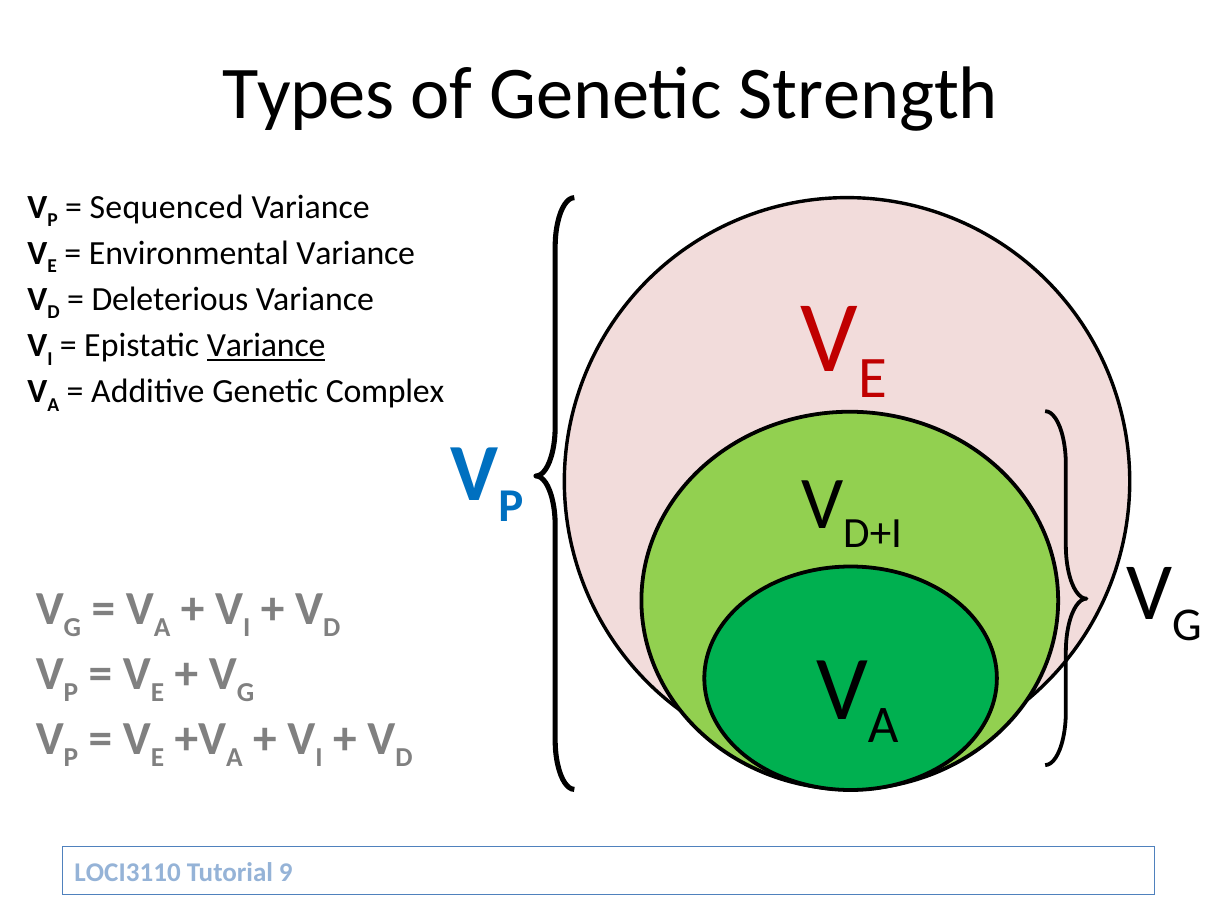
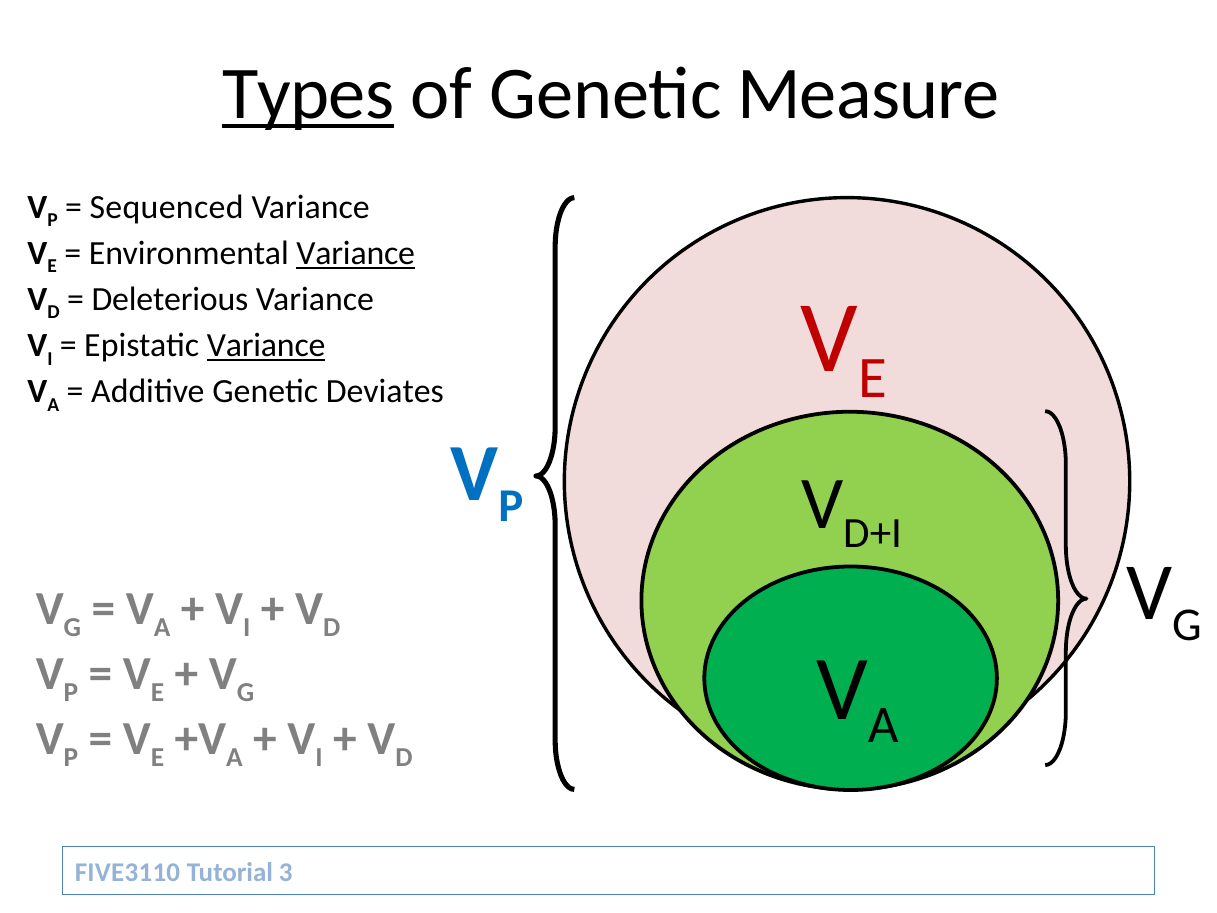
Types underline: none -> present (308, 94)
Strength: Strength -> Measure (868, 94)
Variance underline: none -> present (356, 253)
Complex: Complex -> Deviates (385, 391)
LOCI3110: LOCI3110 -> FIVE3110 (127, 872)
9: 9 -> 3 (286, 872)
